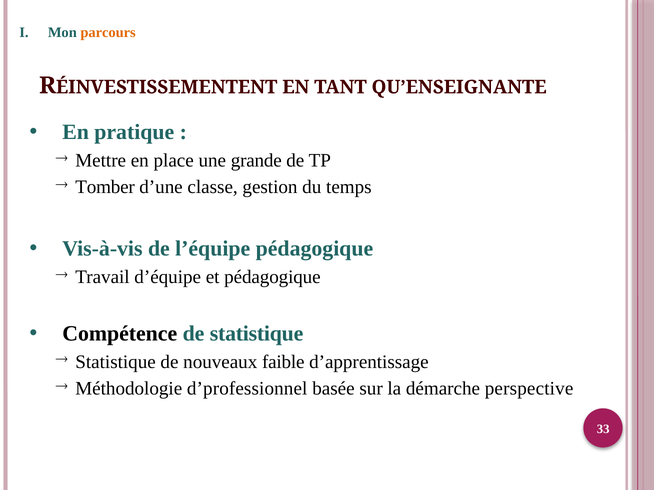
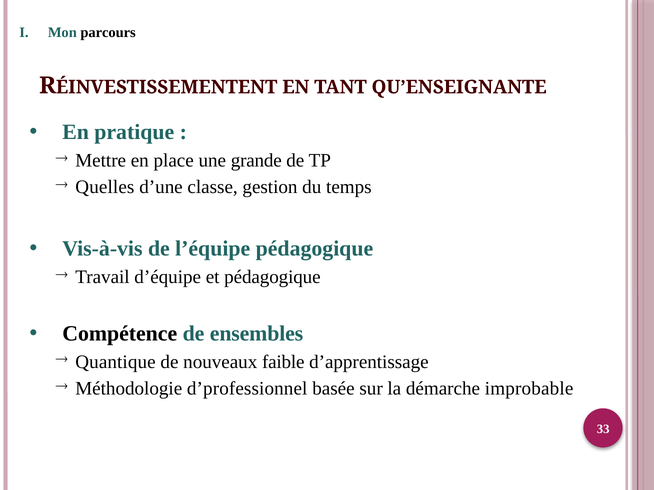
parcours colour: orange -> black (108, 33)
Tomber: Tomber -> Quelles (105, 187)
de statistique: statistique -> ensembles (257, 334)
Statistique: Statistique -> Quantique (116, 362)
perspective: perspective -> improbable (529, 389)
